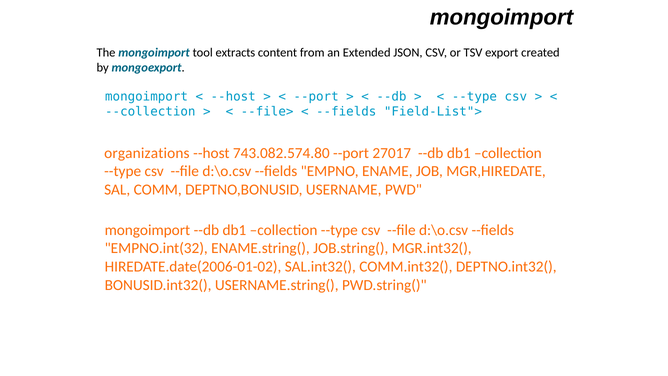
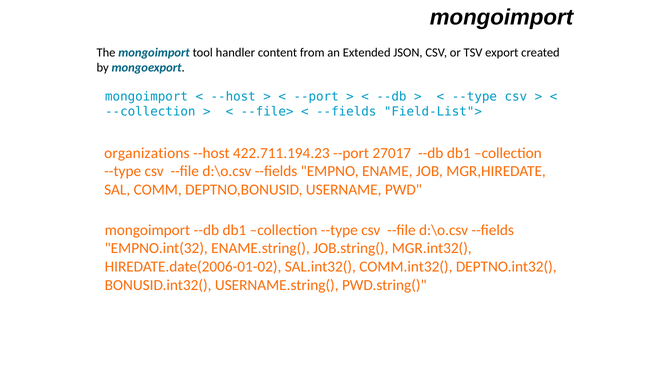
extracts: extracts -> handler (235, 53)
743.082.574.80: 743.082.574.80 -> 422.711.194.23 (281, 153)
